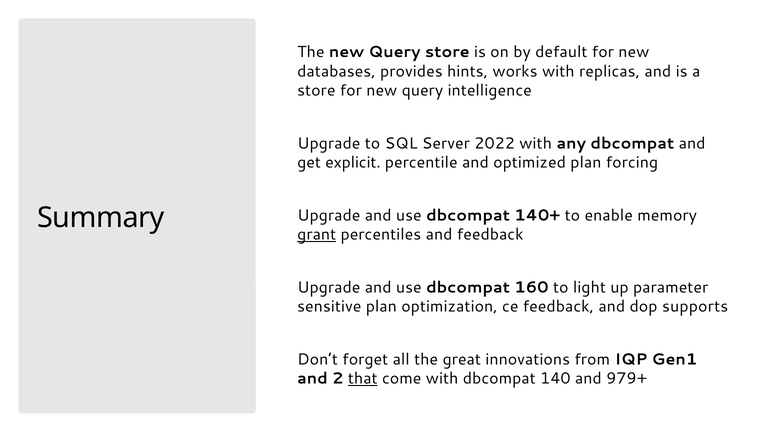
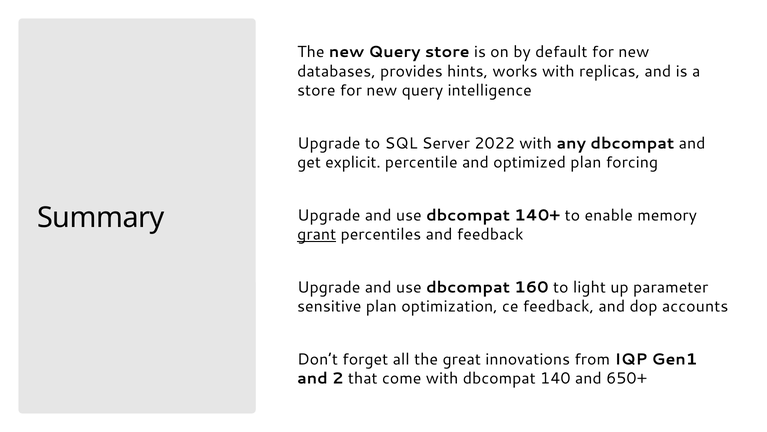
supports: supports -> accounts (695, 306)
that underline: present -> none (363, 378)
979+: 979+ -> 650+ (627, 378)
